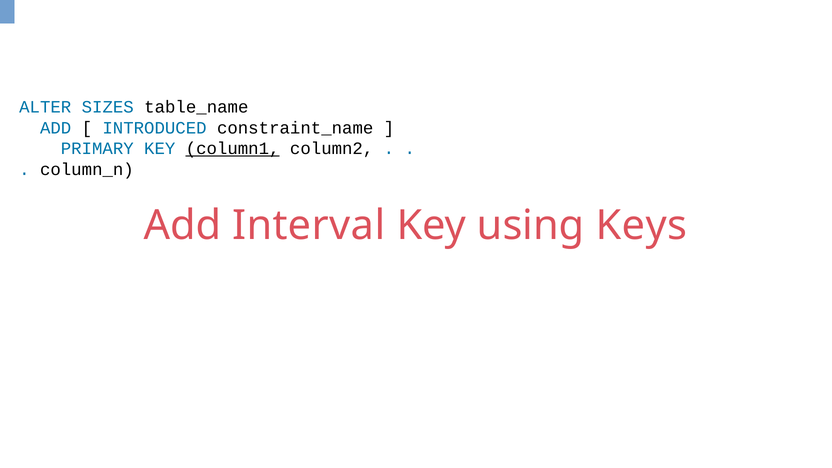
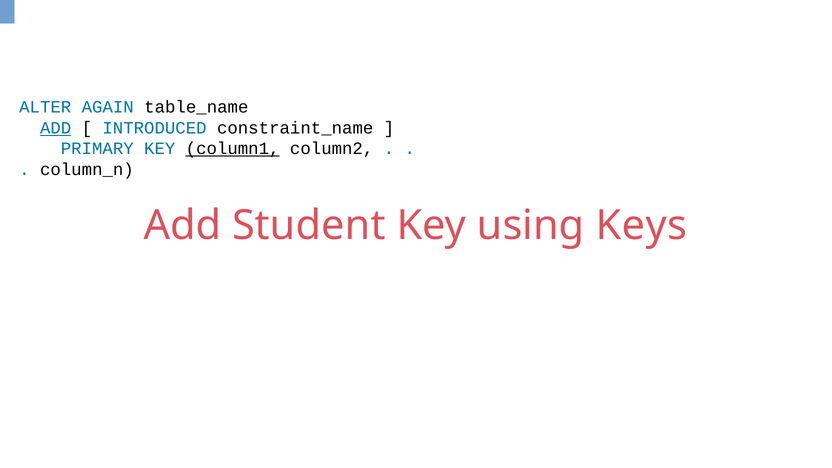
SIZES: SIZES -> AGAIN (108, 107)
ADD underline: none -> present (56, 128)
Interval: Interval -> Student (309, 226)
